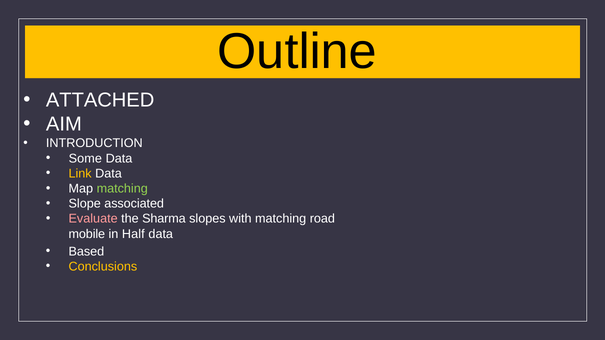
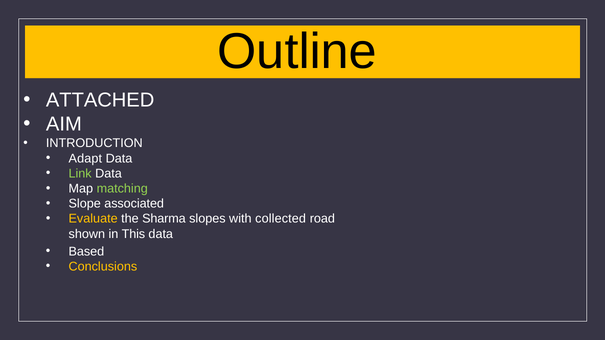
Some: Some -> Adapt (85, 158)
Link colour: yellow -> light green (80, 174)
Evaluate colour: pink -> yellow (93, 219)
with matching: matching -> collected (281, 219)
mobile: mobile -> shown (87, 234)
Half: Half -> This (133, 234)
